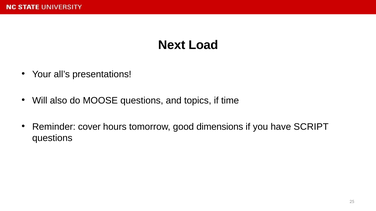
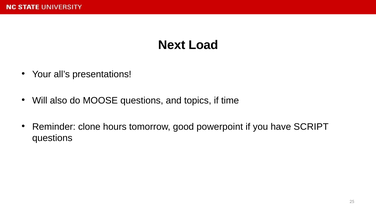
cover: cover -> clone (89, 127)
dimensions: dimensions -> powerpoint (220, 127)
